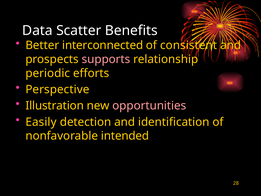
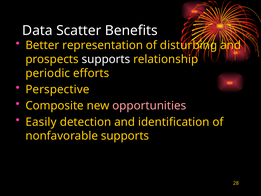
interconnected: interconnected -> representation (103, 45)
consistent: consistent -> disturbing (189, 45)
supports colour: pink -> white (106, 59)
Illustration: Illustration -> Composite (55, 106)
nonfavorable intended: intended -> supports (125, 136)
